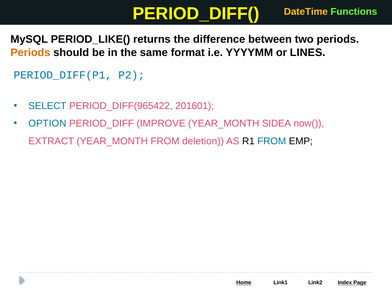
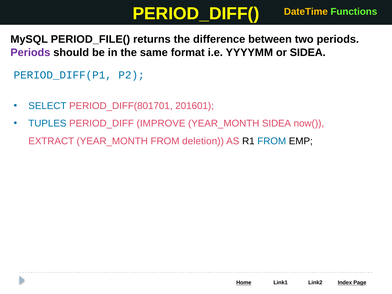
PERIOD_LIKE(: PERIOD_LIKE( -> PERIOD_FILE( (90, 39)
Periods colour: orange -> purple (30, 52)
or LINES: LINES -> SIDEA (308, 52)
PERIOD_DIFF(965422: PERIOD_DIFF(965422 -> PERIOD_DIFF(801701 (121, 106)
OPTION: OPTION -> TUPLES (47, 123)
